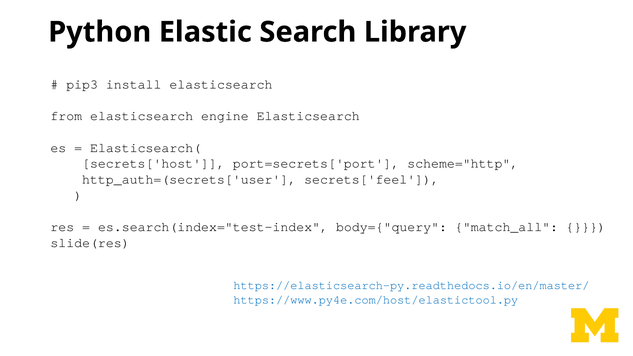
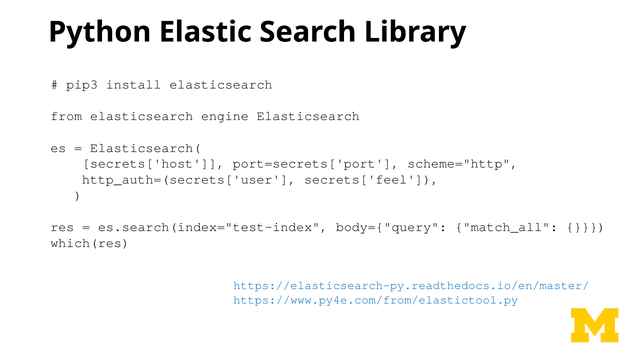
slide(res: slide(res -> which(res (90, 243)
https://www.py4e.com/host/elastictool.py: https://www.py4e.com/host/elastictool.py -> https://www.py4e.com/from/elastictool.py (376, 300)
